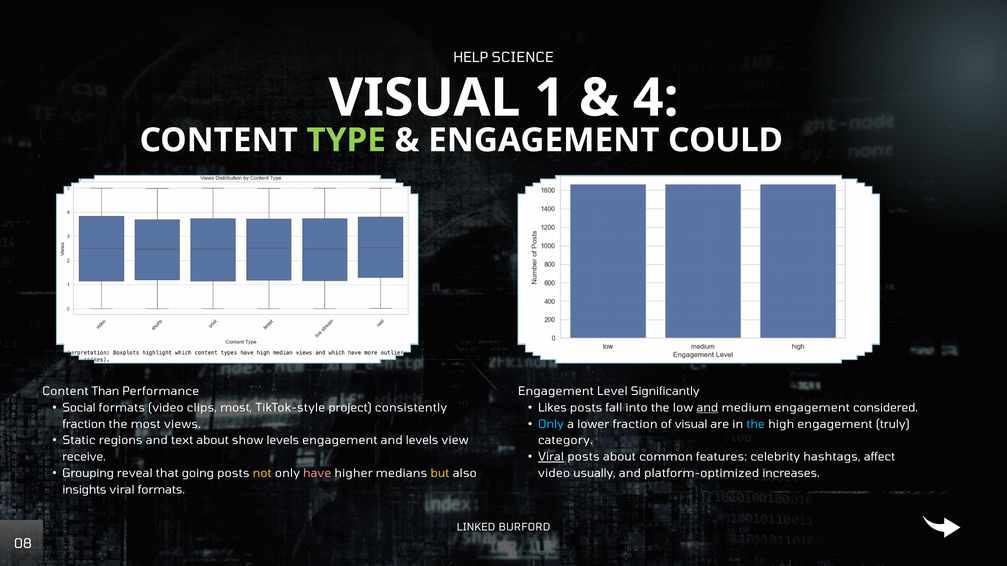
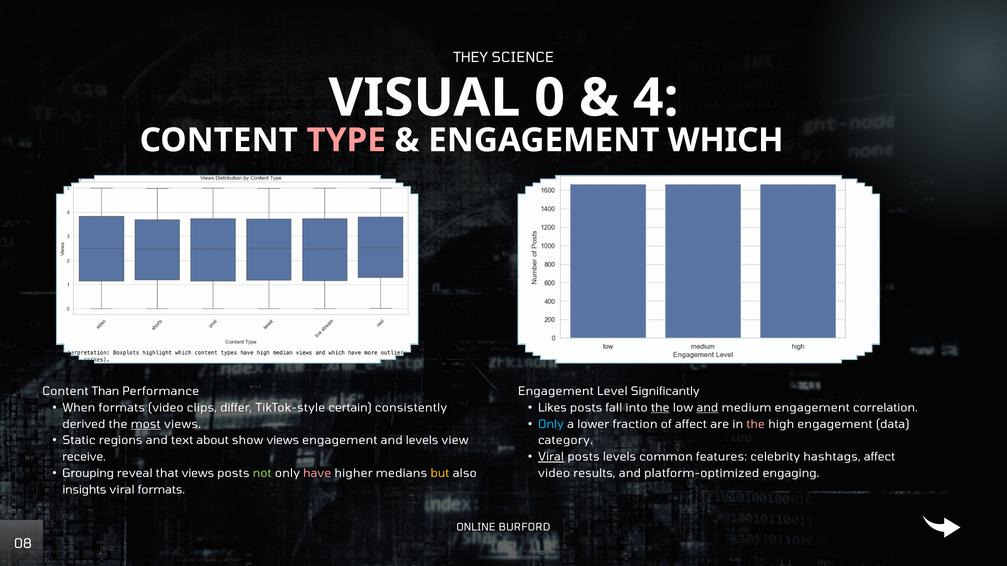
HELP: HELP -> THEY (471, 58)
1: 1 -> 0 (550, 98)
TYPE colour: light green -> pink (346, 140)
COULD: COULD -> WHICH (726, 140)
Social: Social -> When (79, 408)
clips most: most -> differ (236, 408)
project: project -> certain (350, 408)
the underline: none -> present (660, 408)
considered: considered -> correlation (885, 408)
of visual: visual -> affect (691, 425)
the colour: light blue -> pink (756, 425)
truly: truly -> data (893, 425)
fraction: fraction -> derived (84, 425)
most underline: none -> present (146, 425)
show levels: levels -> views (283, 441)
posts about: about -> levels (619, 457)
that going: going -> views (198, 474)
not colour: yellow -> light green (262, 474)
usually: usually -> results (594, 474)
increases: increases -> engaging (791, 474)
LINKED: LINKED -> ONLINE (476, 528)
